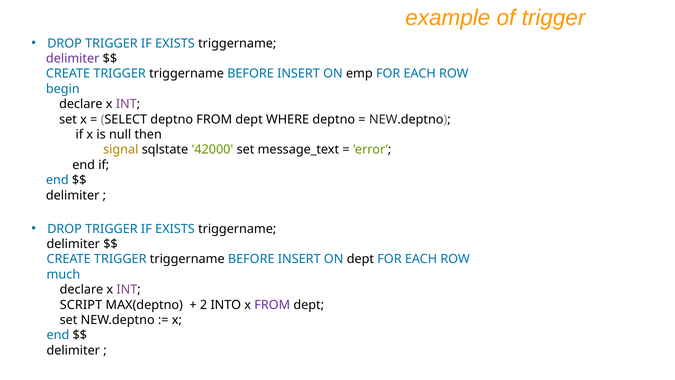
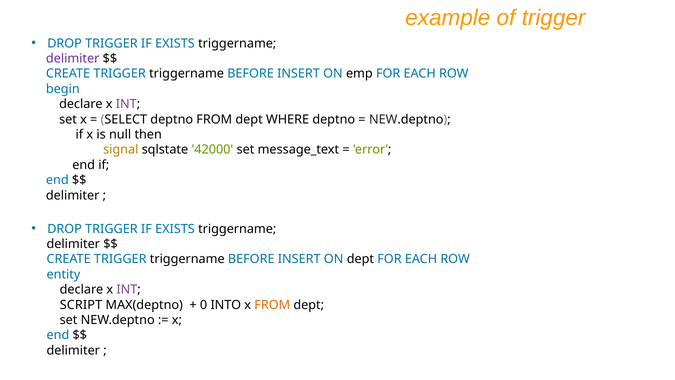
much: much -> entity (63, 274)
2: 2 -> 0 (204, 305)
FROM colour: purple -> orange (272, 305)
